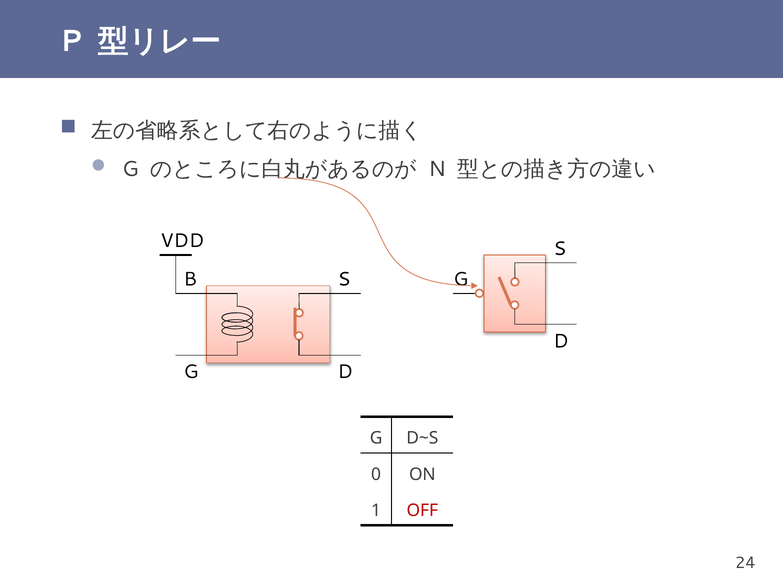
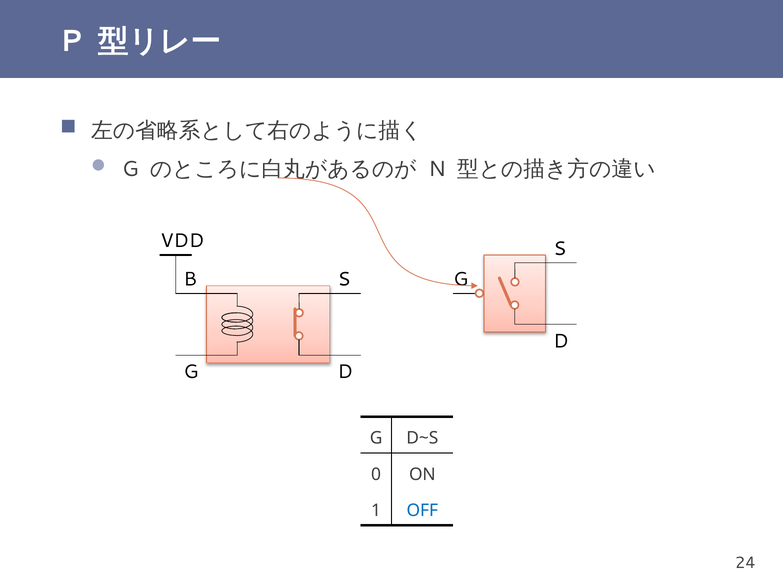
OFF colour: red -> blue (422, 511)
